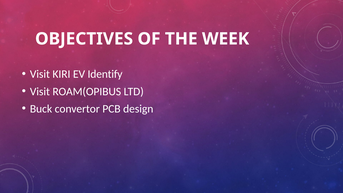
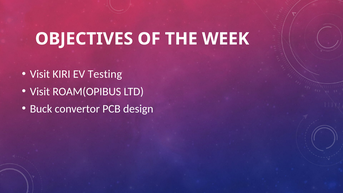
Identify: Identify -> Testing (105, 74)
